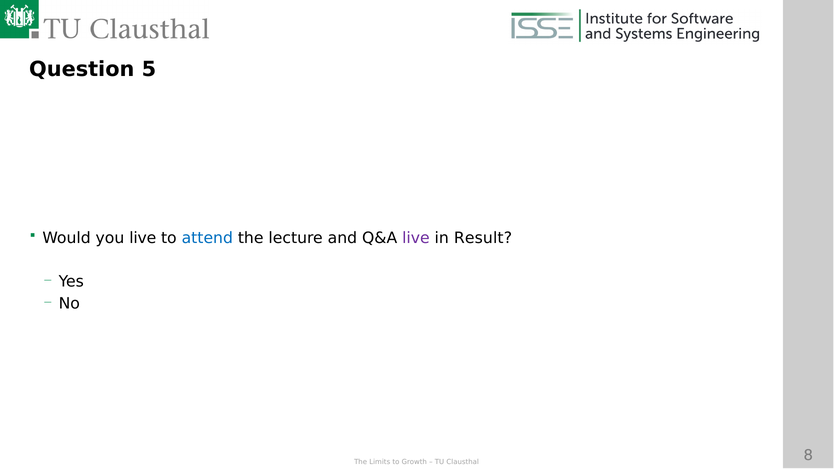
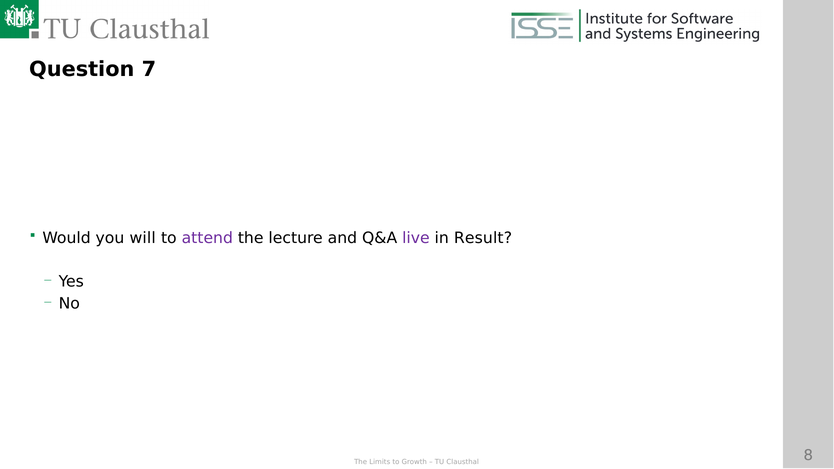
5: 5 -> 7 (149, 69)
you live: live -> will (143, 238)
attend colour: blue -> purple (207, 238)
